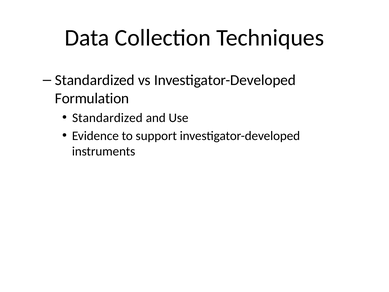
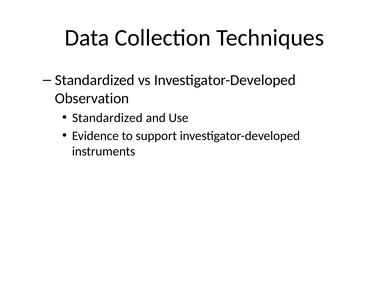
Formulation: Formulation -> Observation (92, 98)
